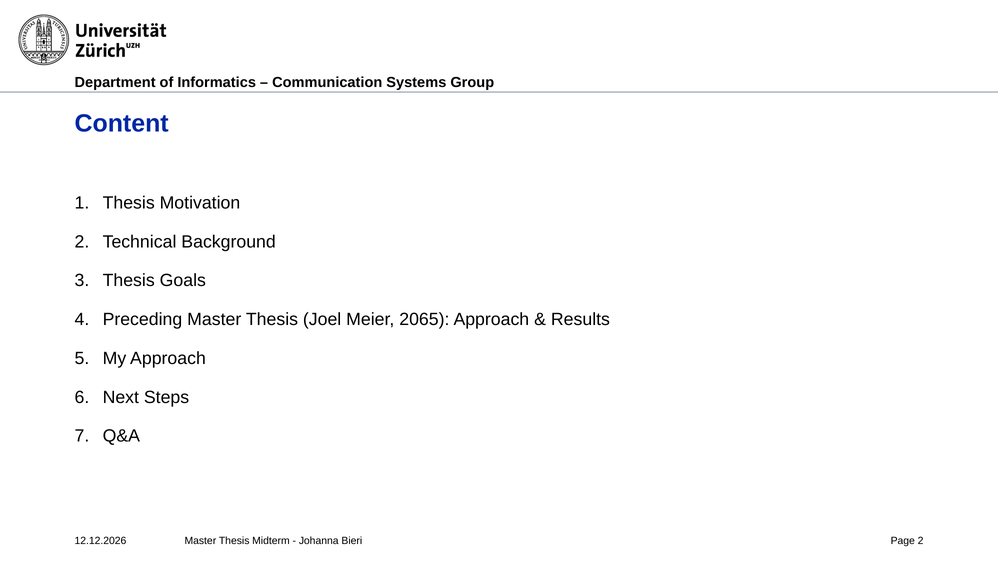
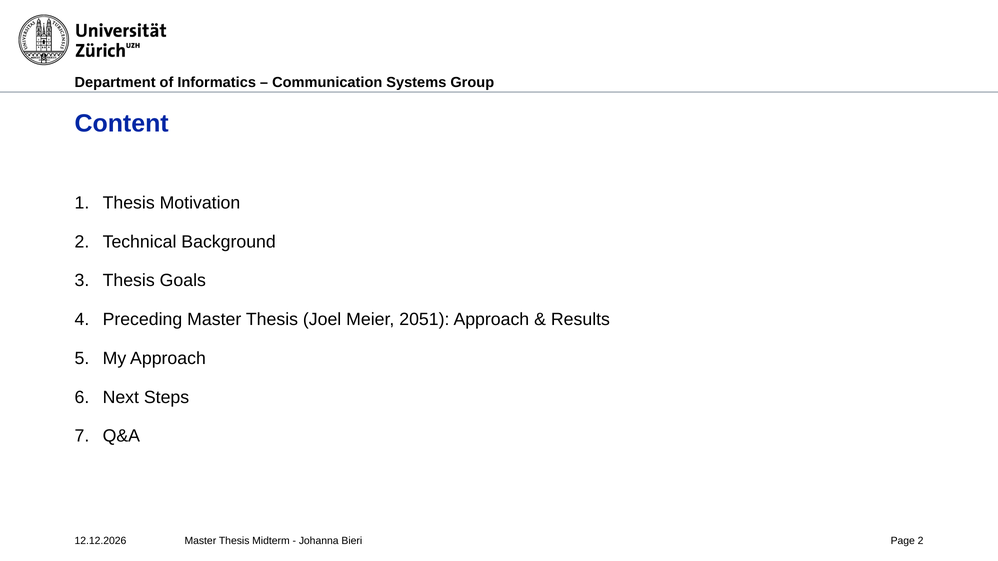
2065: 2065 -> 2051 (424, 320)
